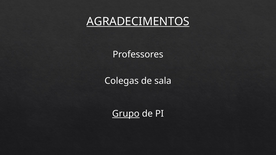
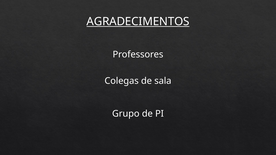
Grupo underline: present -> none (126, 114)
